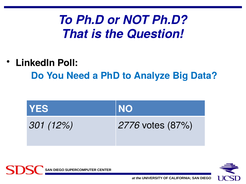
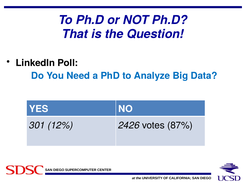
2776: 2776 -> 2426 (129, 126)
